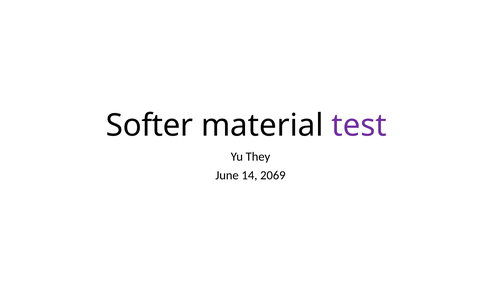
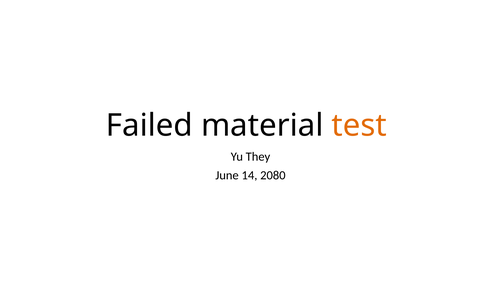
Softer: Softer -> Failed (149, 125)
test colour: purple -> orange (359, 125)
2069: 2069 -> 2080 (273, 175)
